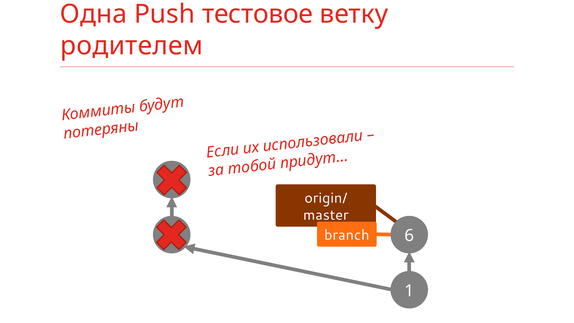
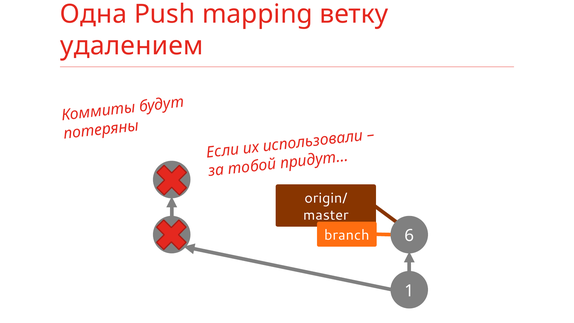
тестовое: тестовое -> mapping (257, 14)
родителем: родителем -> удалением (132, 46)
